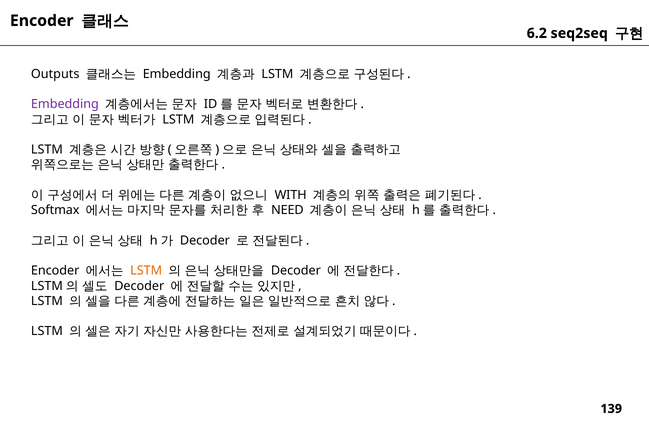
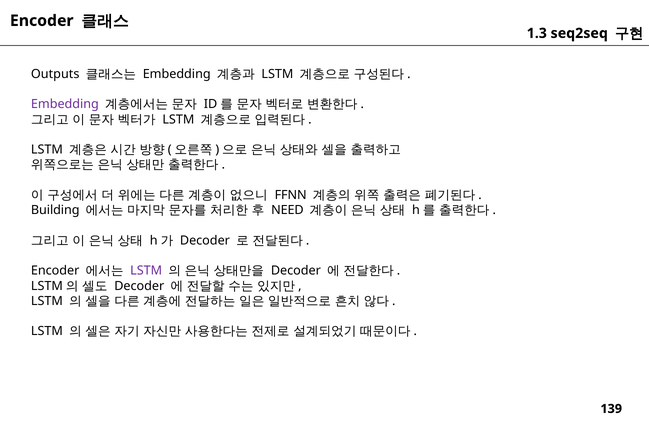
6.2: 6.2 -> 1.3 (537, 33)
WITH: WITH -> FFNN (291, 195)
Softmax: Softmax -> Building (55, 210)
LSTM colour: orange -> purple (146, 271)
